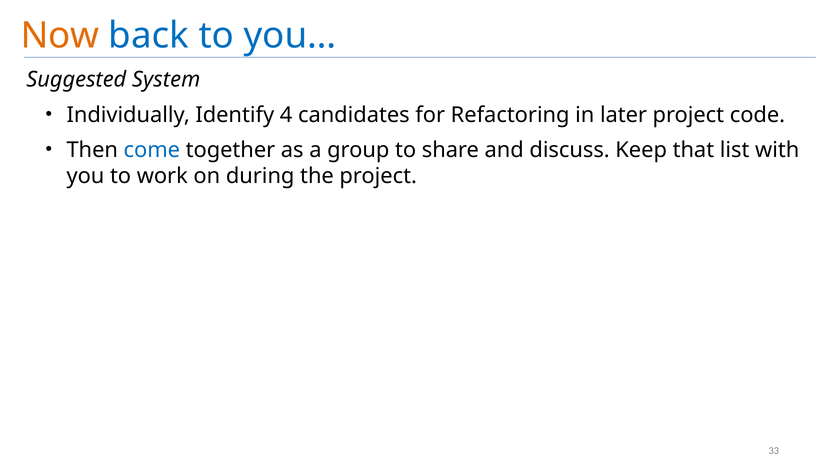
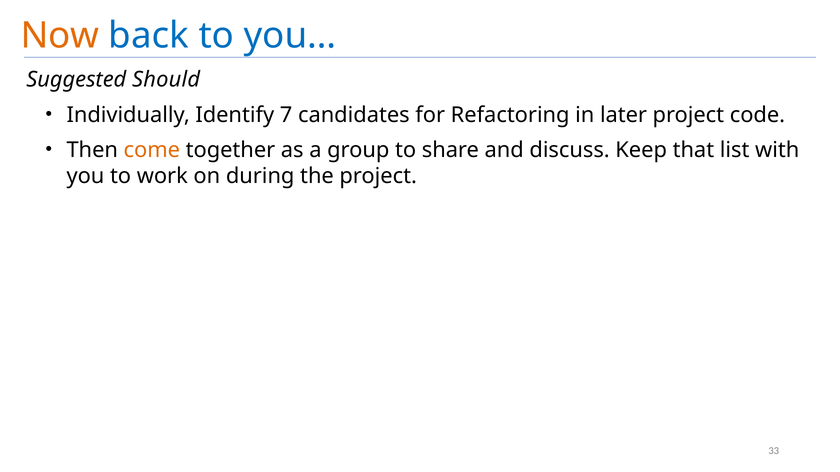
System: System -> Should (166, 80)
4: 4 -> 7 (286, 115)
come colour: blue -> orange (152, 150)
